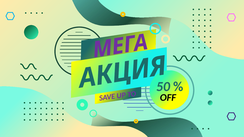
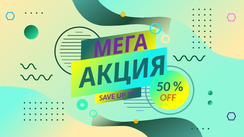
OFF colour: black -> orange (168, 98)
